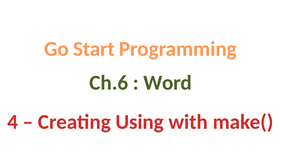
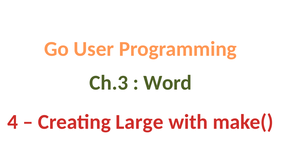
Start: Start -> User (94, 49)
Ch.6: Ch.6 -> Ch.3 (109, 83)
Using: Using -> Large (140, 122)
